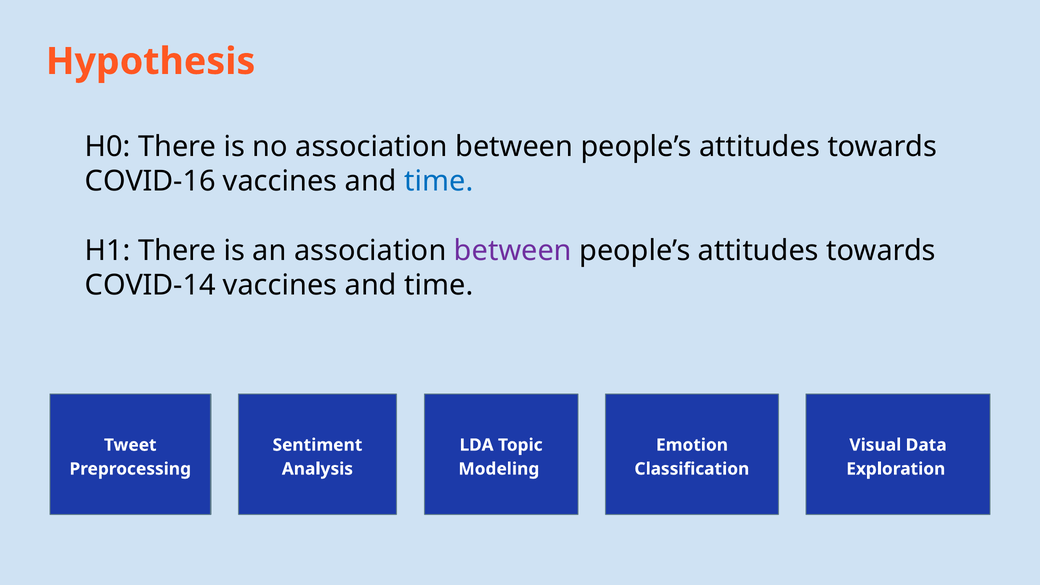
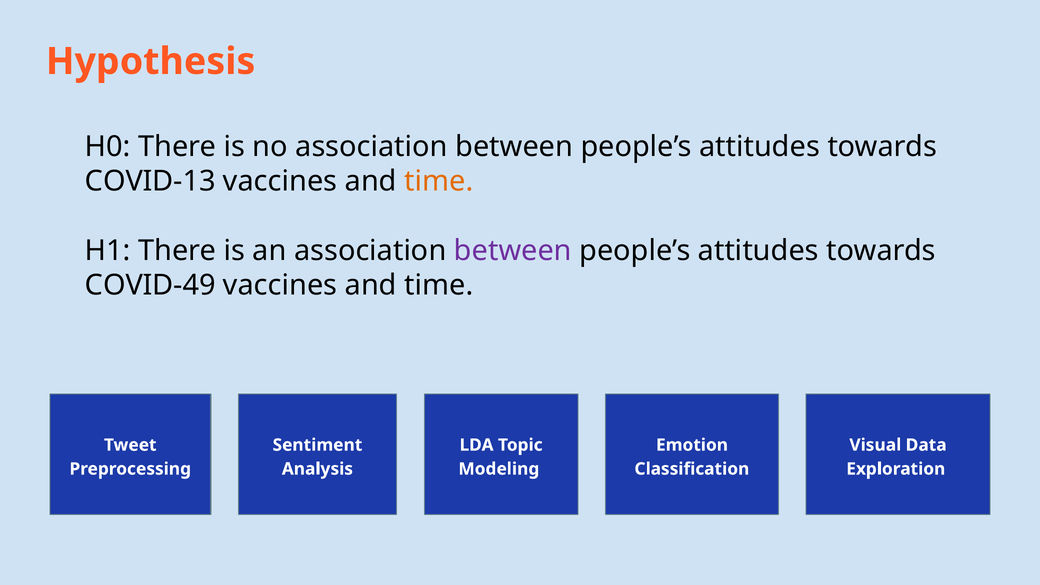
COVID-16: COVID-16 -> COVID-13 (150, 181)
time colour: blue -> orange (439, 181)
COVID-14: COVID-14 -> COVID-49 (150, 285)
